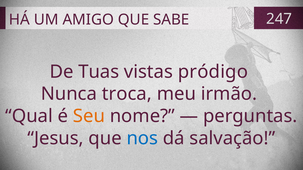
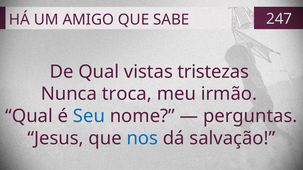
De Tuas: Tuas -> Qual (99, 72)
pródigo: pródigo -> tristezas (213, 72)
Seu colour: orange -> blue (89, 116)
